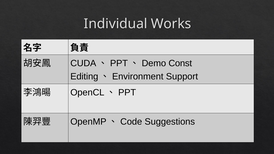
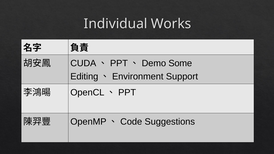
Const: Const -> Some (180, 63)
